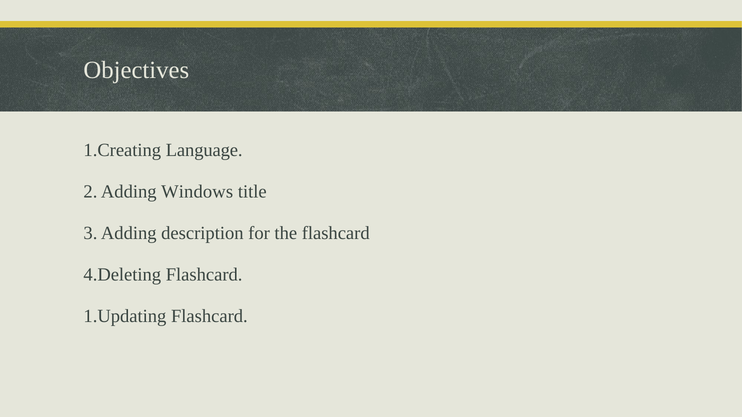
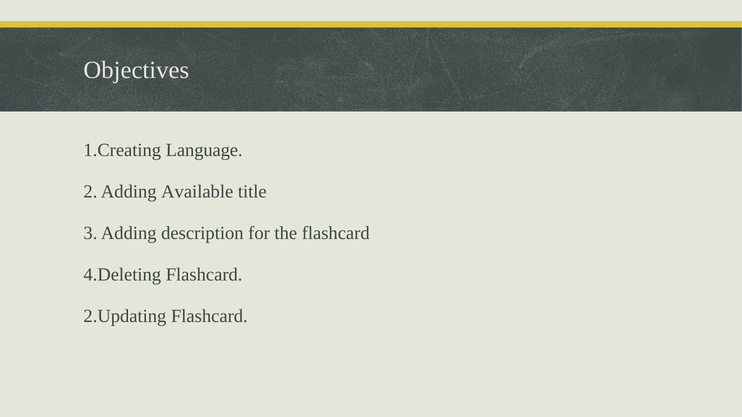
Windows: Windows -> Available (197, 192)
1.Updating: 1.Updating -> 2.Updating (125, 316)
